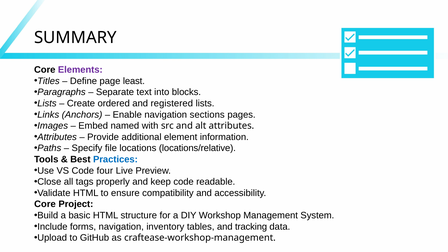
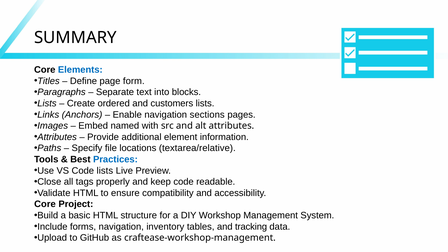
Elements colour: purple -> blue (80, 70)
least: least -> form (134, 81)
registered: registered -> customers (172, 103)
locations/relative: locations/relative -> textarea/relative (197, 148)
Code four: four -> lists (105, 171)
